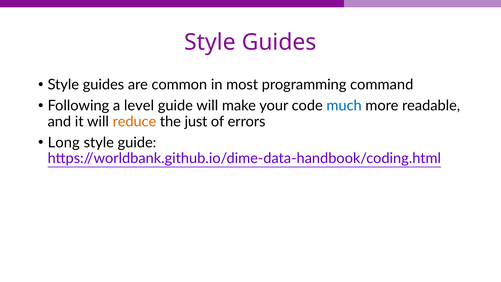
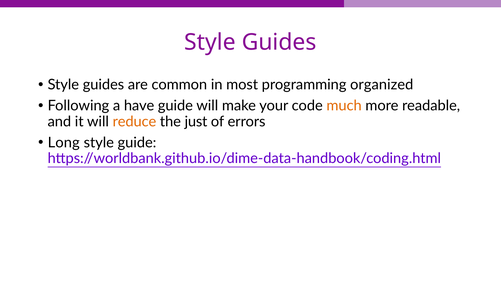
command: command -> organized (382, 85)
level: level -> have (139, 106)
much colour: blue -> orange (344, 106)
